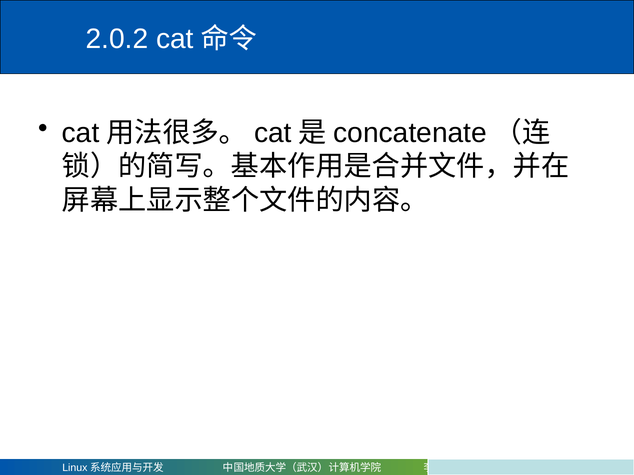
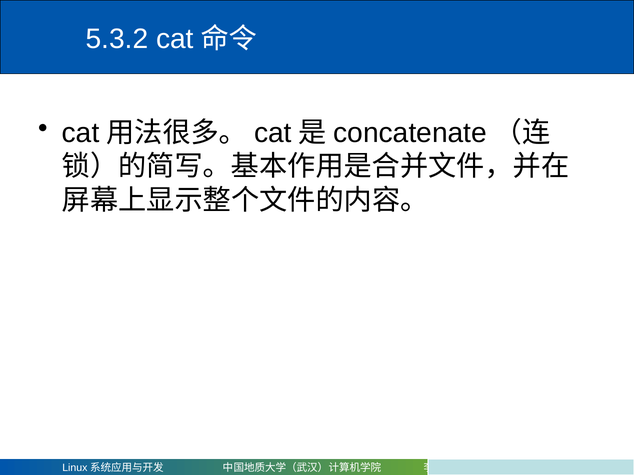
2.0.2: 2.0.2 -> 5.3.2 (117, 39)
